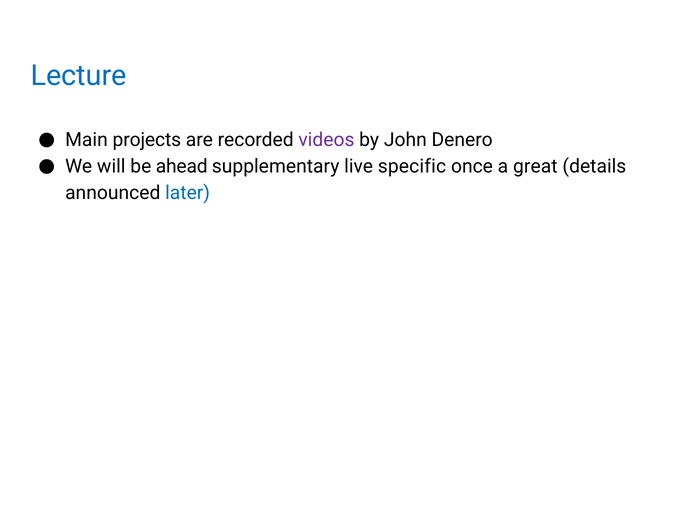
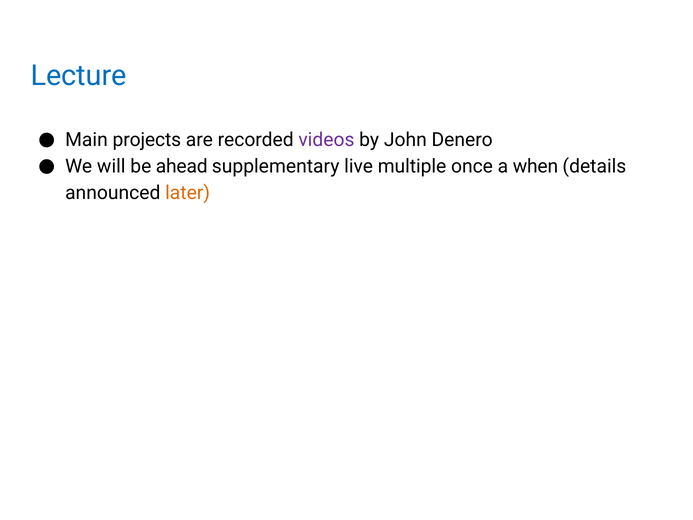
specific: specific -> multiple (412, 166)
great: great -> when (535, 166)
later colour: blue -> orange (188, 193)
